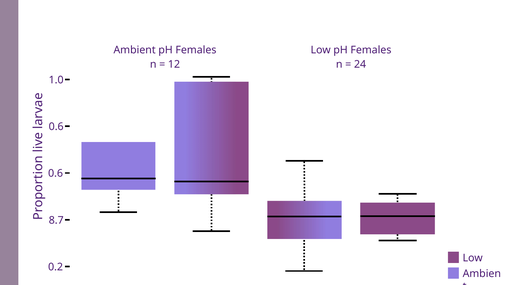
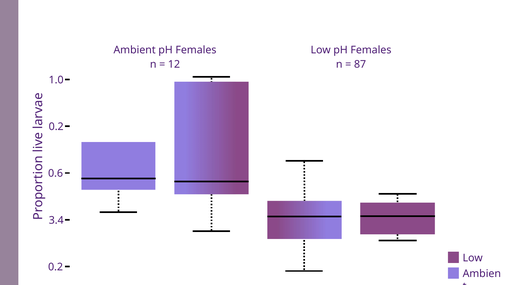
24: 24 -> 87 (360, 64)
0.6: 0.6 -> 0.2 (56, 127)
8.7: 8.7 -> 3.4 (56, 220)
